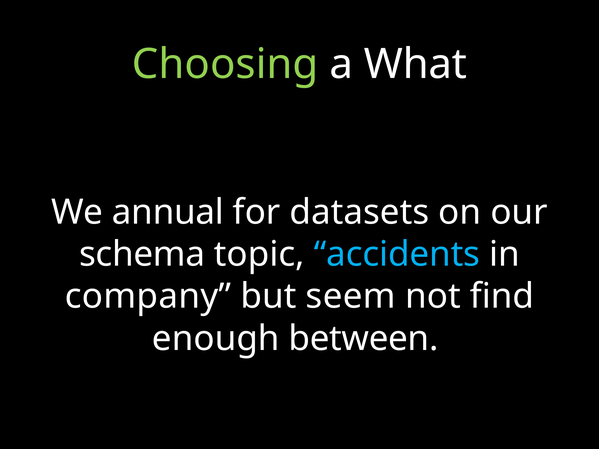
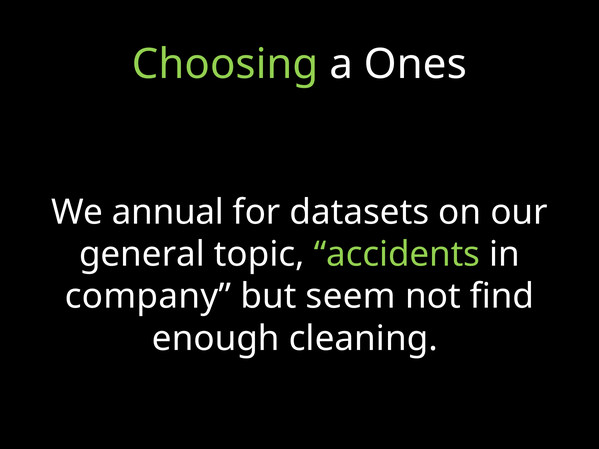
What: What -> Ones (415, 64)
schema: schema -> general (142, 254)
accidents colour: light blue -> light green (397, 254)
between: between -> cleaning (363, 339)
